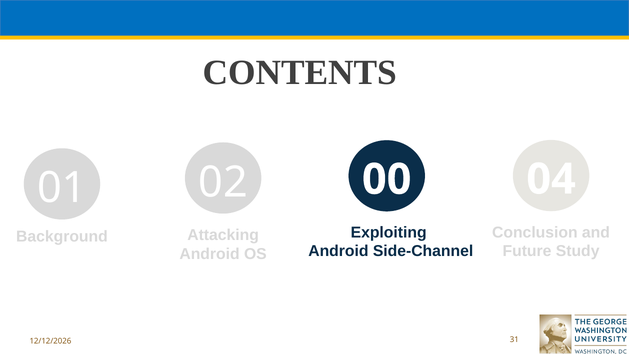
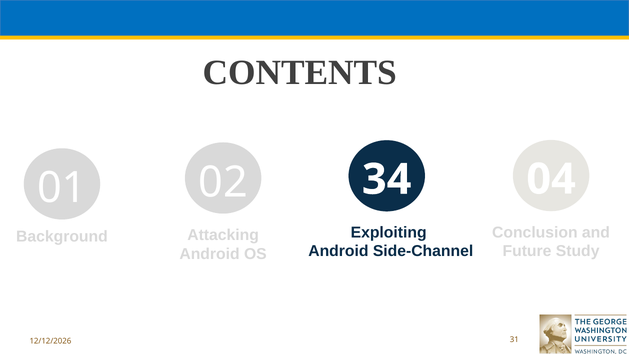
00: 00 -> 34 (387, 179)
